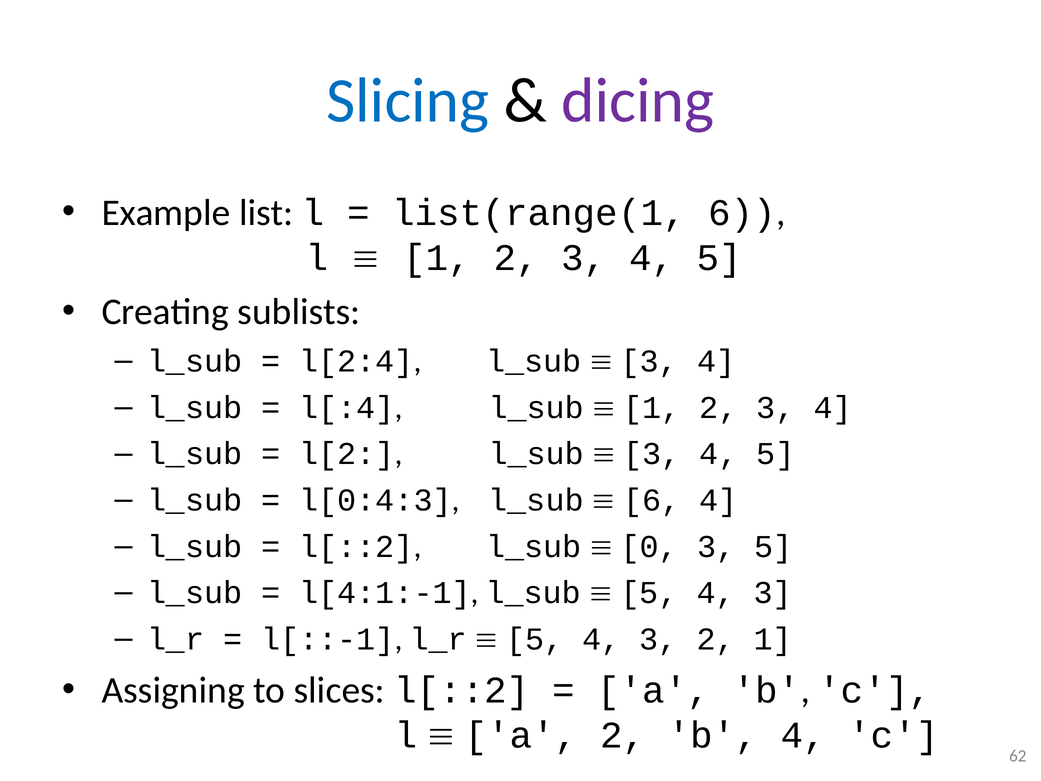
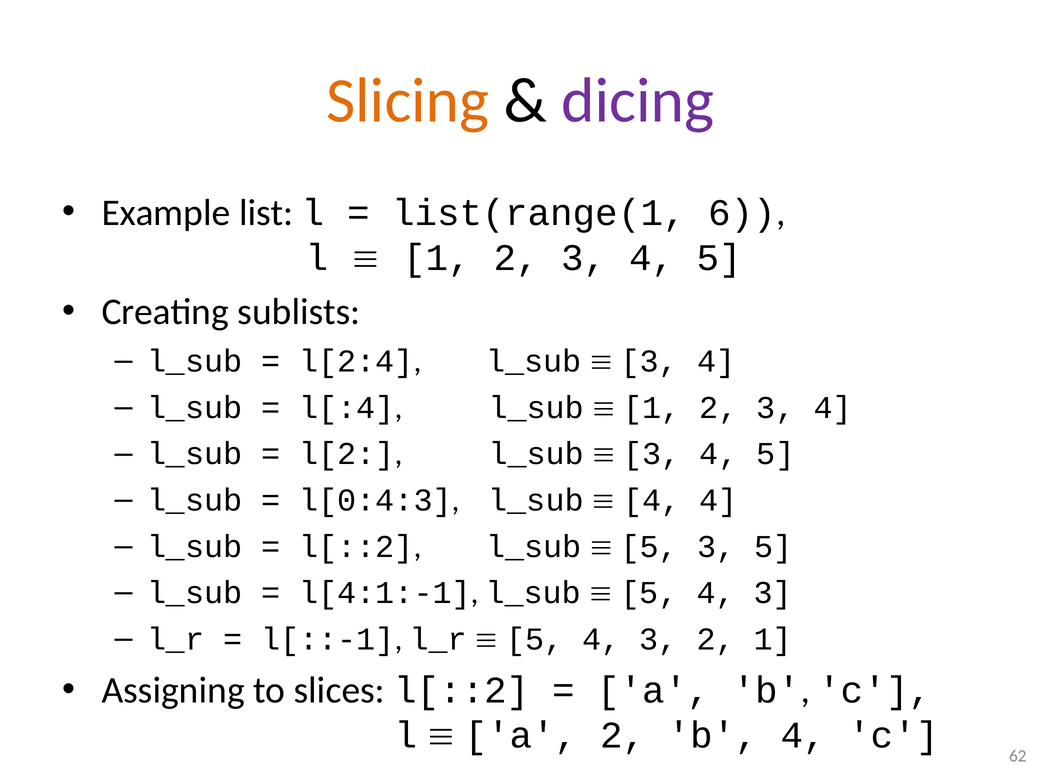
Slicing colour: blue -> orange (408, 101)
6: 6 -> 4 (652, 500)
0: 0 -> 5 (650, 546)
